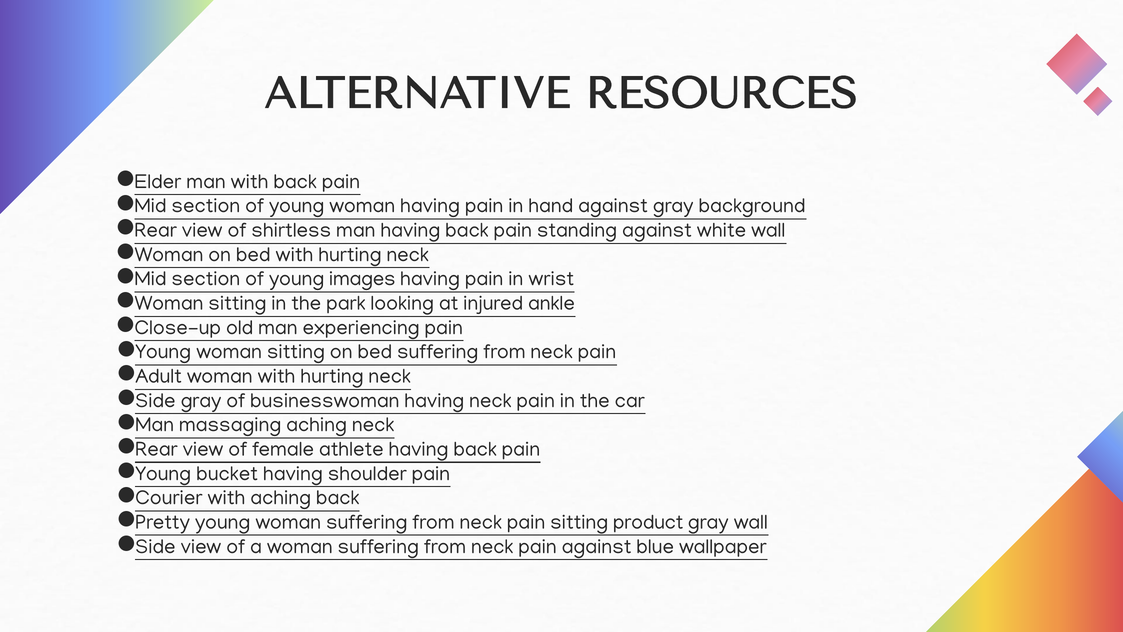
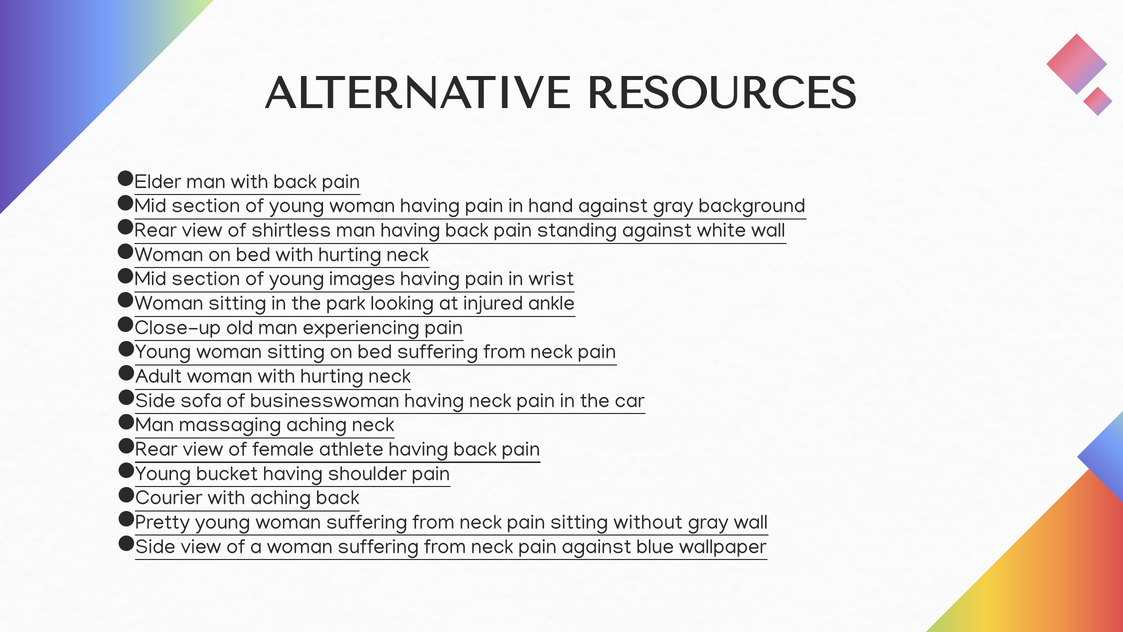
Side gray: gray -> sofa (201, 400)
product: product -> without (648, 522)
